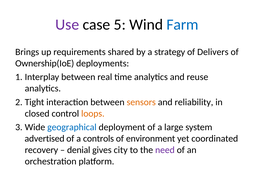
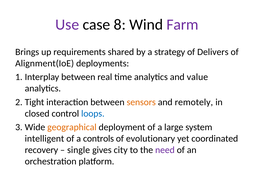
5: 5 -> 8 (120, 25)
Farm colour: blue -> purple (183, 25)
Ownership(IoE: Ownership(IoE -> Alignment(IoE (45, 64)
reuse: reuse -> value (197, 77)
reliability: reliability -> remotely (194, 102)
loops colour: orange -> blue (93, 114)
geographical colour: blue -> orange (72, 128)
advertised: advertised -> intelligent (44, 139)
environment: environment -> evolutionary (151, 139)
denial: denial -> single (79, 150)
